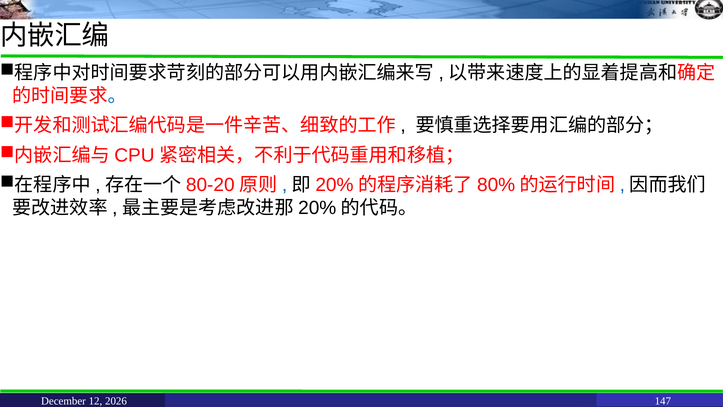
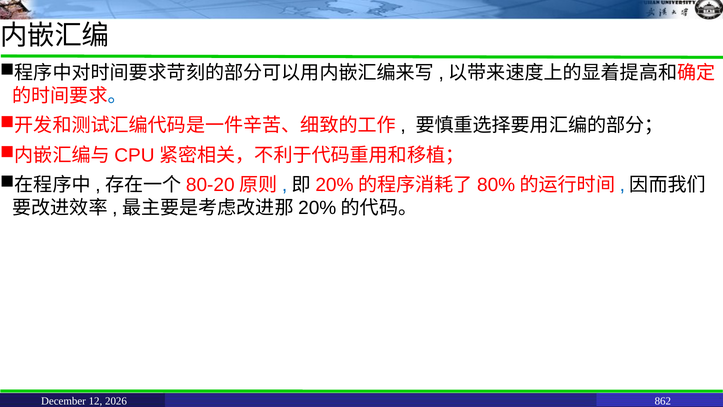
147: 147 -> 862 (663, 401)
